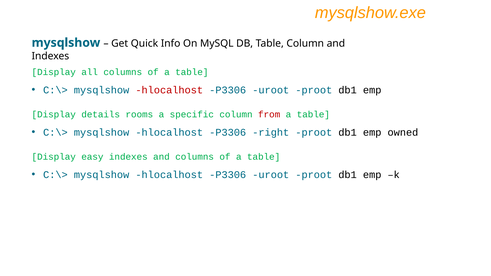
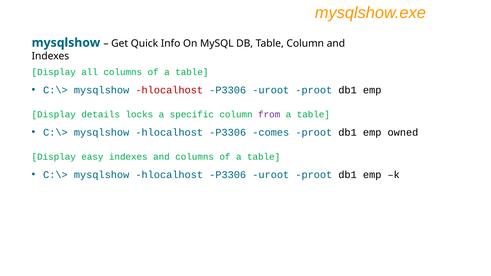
rooms: rooms -> locks (139, 115)
from colour: red -> purple (269, 115)
right: right -> comes (271, 132)
